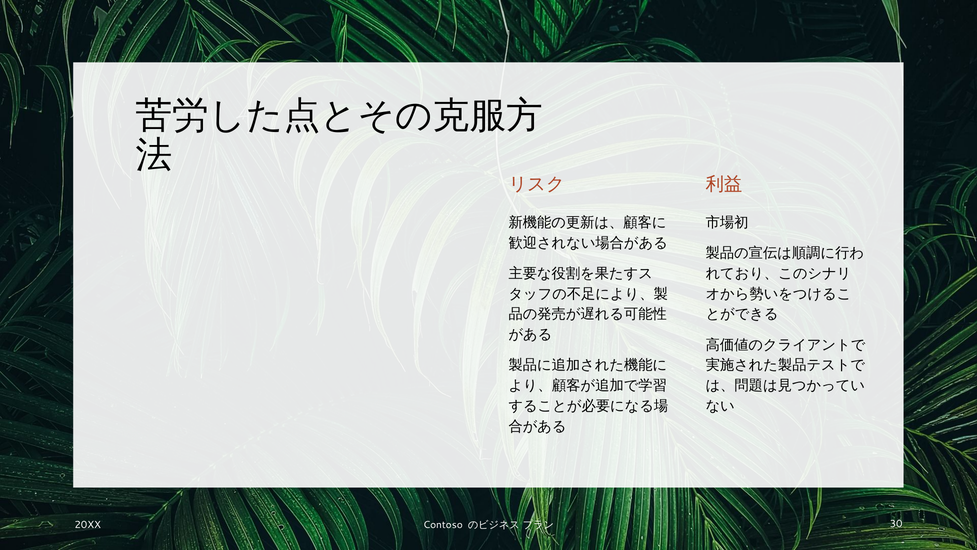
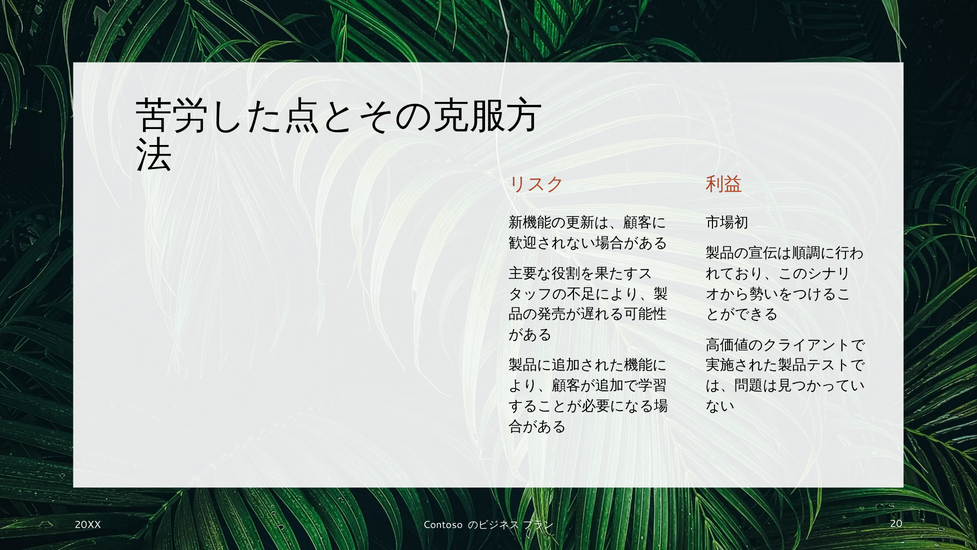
30: 30 -> 20 (896, 524)
